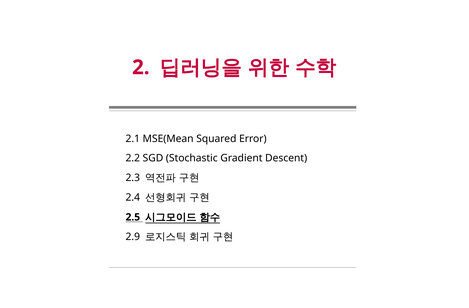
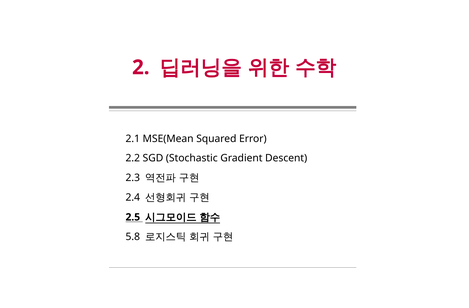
2.9: 2.9 -> 5.8 (133, 237)
